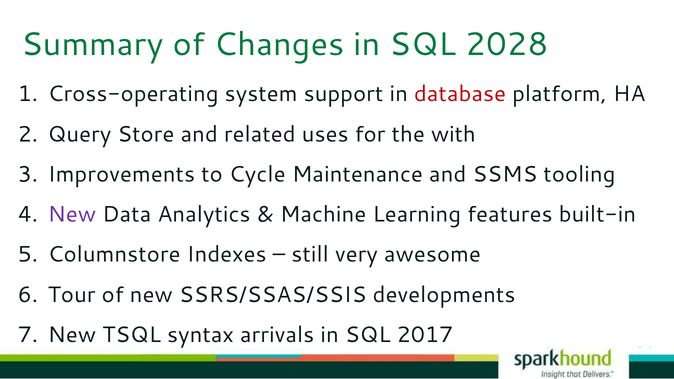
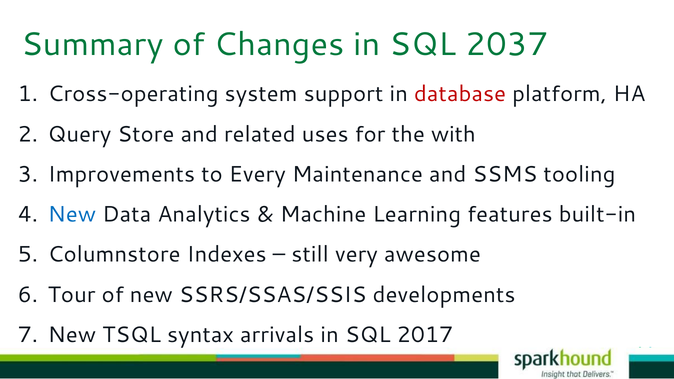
2028: 2028 -> 2037 (507, 44)
Cycle: Cycle -> Every (257, 174)
New colour: purple -> blue (72, 215)
